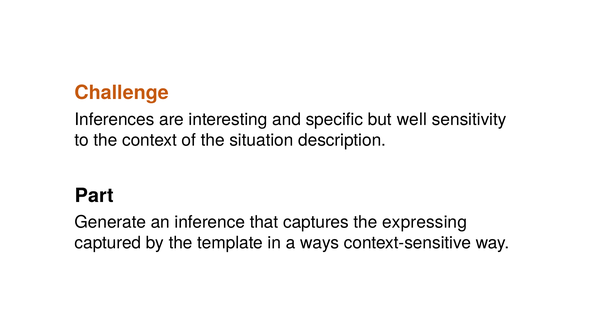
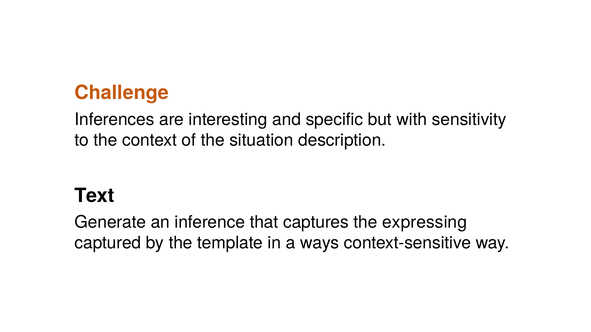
well: well -> with (412, 120)
Part: Part -> Text (94, 196)
